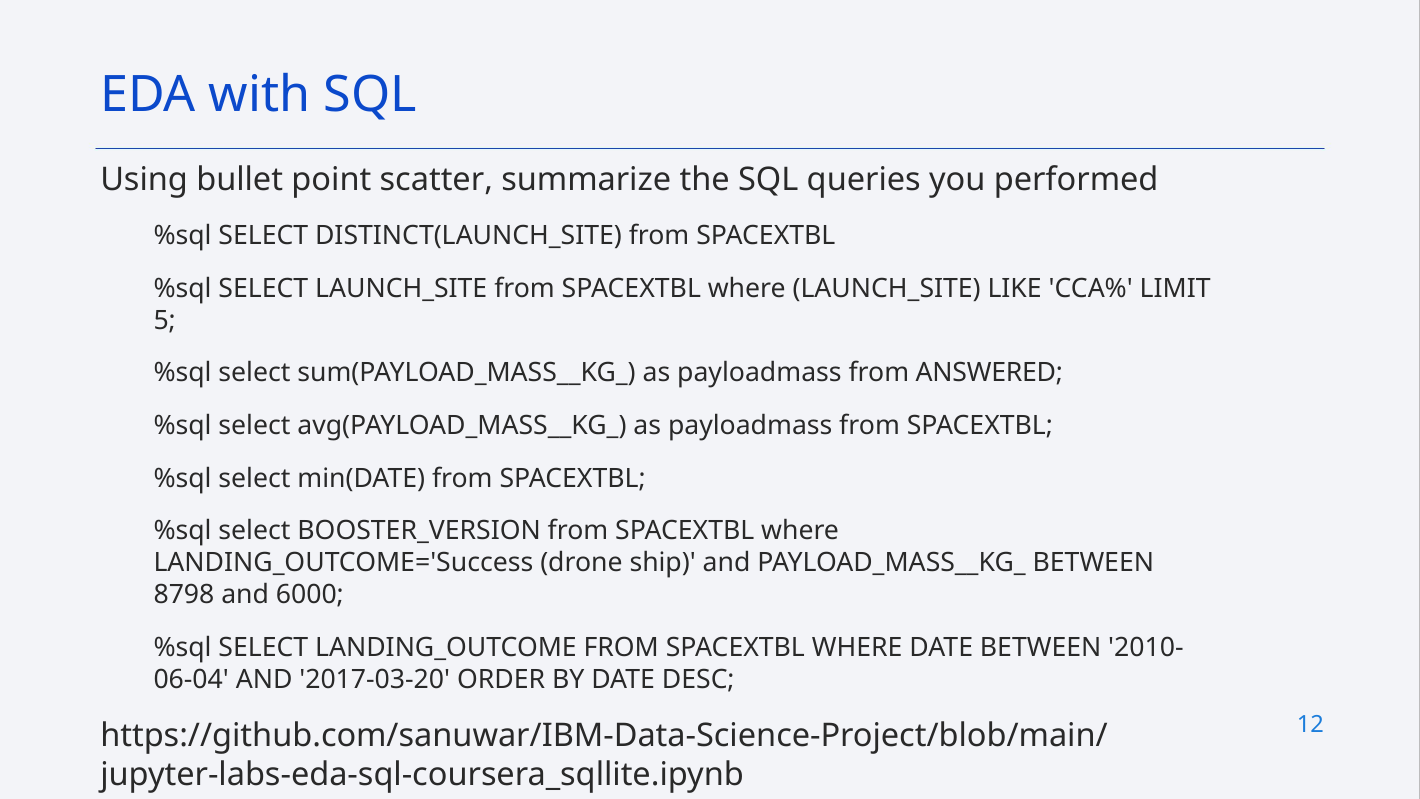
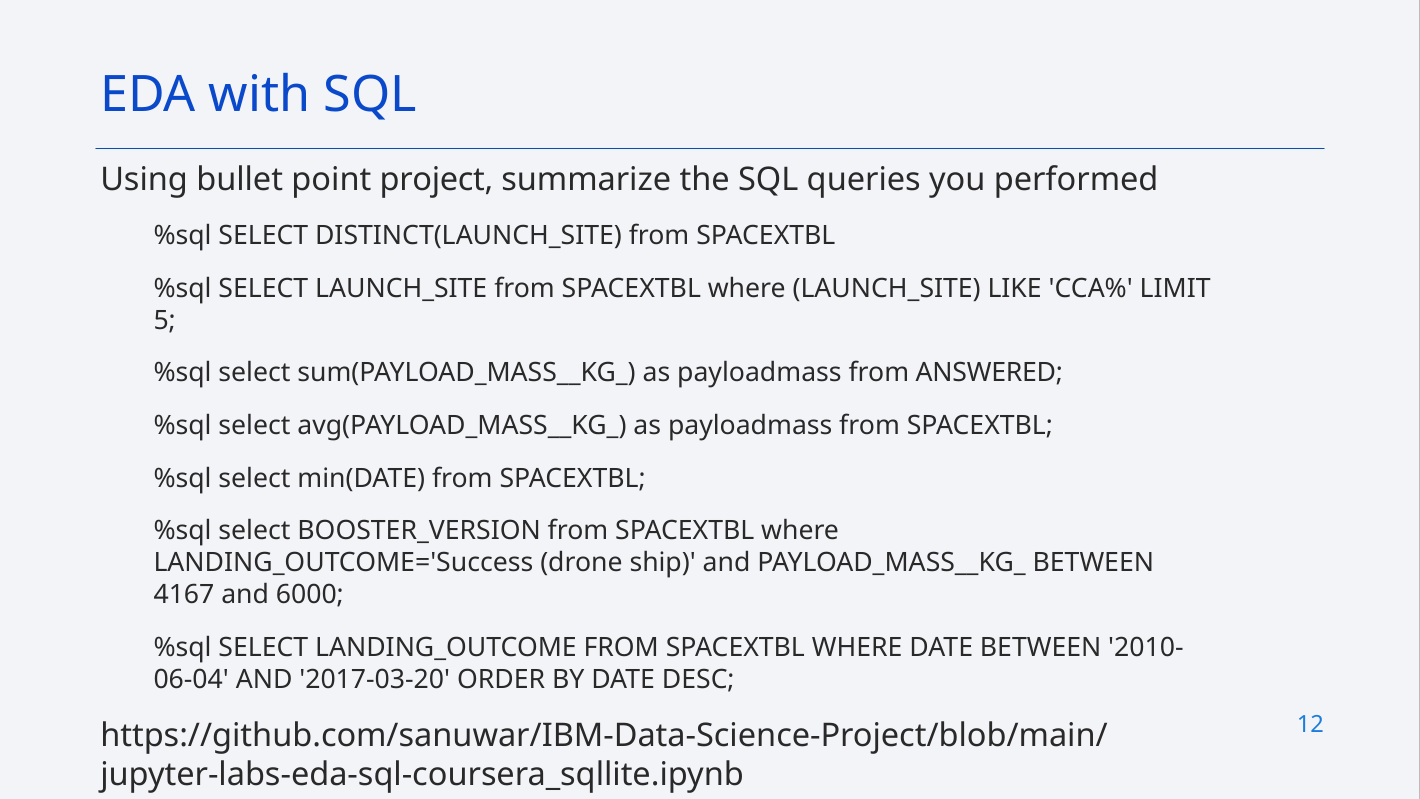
scatter: scatter -> project (436, 180)
8798: 8798 -> 4167 (184, 595)
